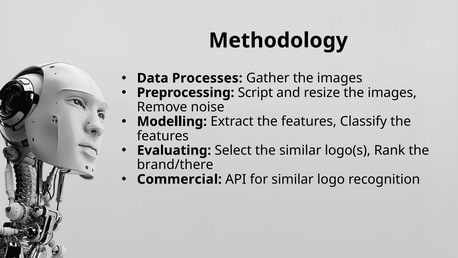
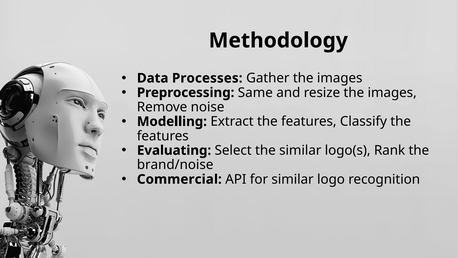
Script: Script -> Same (255, 92)
brand/there: brand/there -> brand/noise (175, 165)
